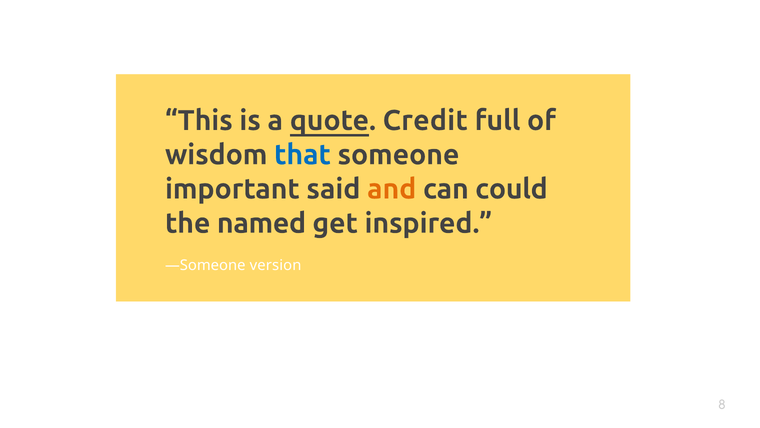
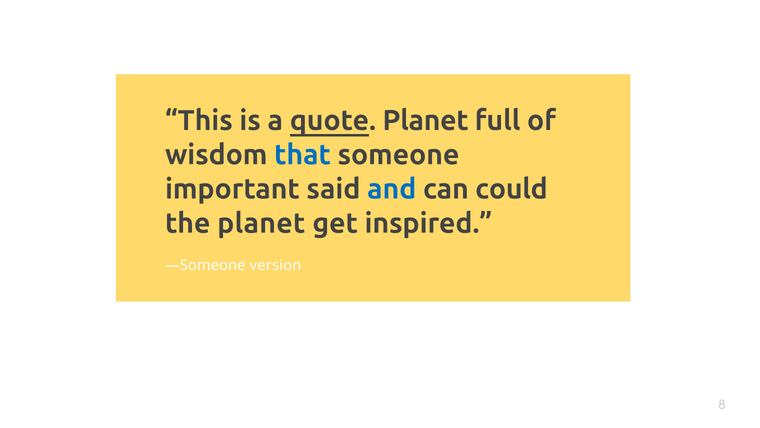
quote Credit: Credit -> Planet (425, 120)
and colour: orange -> blue (392, 189)
the named: named -> planet (261, 223)
